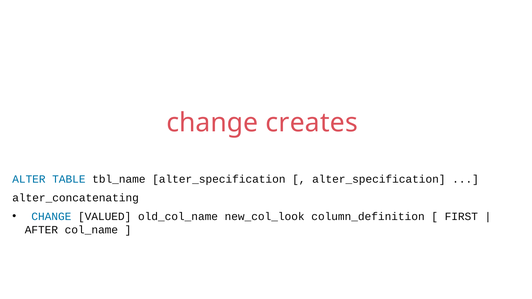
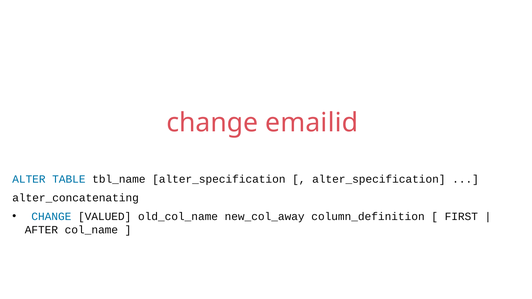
creates: creates -> emailid (312, 123)
new_col_look: new_col_look -> new_col_away (265, 217)
